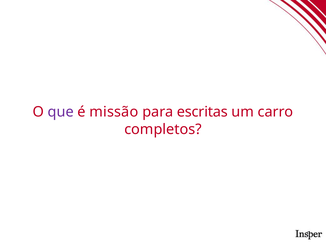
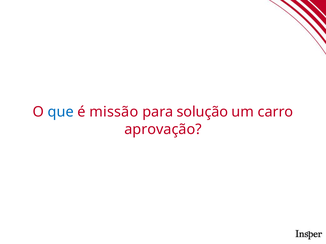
que colour: purple -> blue (61, 112)
escritas: escritas -> solução (202, 112)
completos: completos -> aprovação (163, 130)
